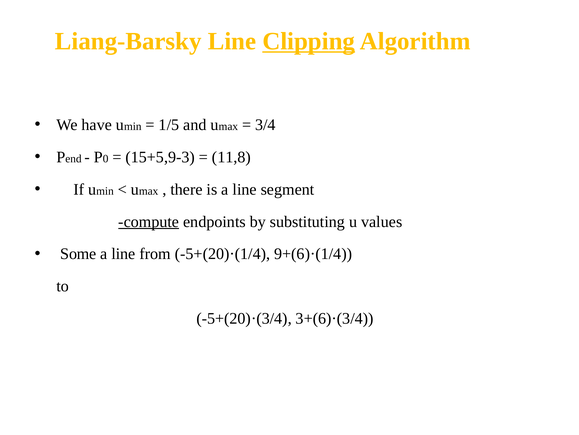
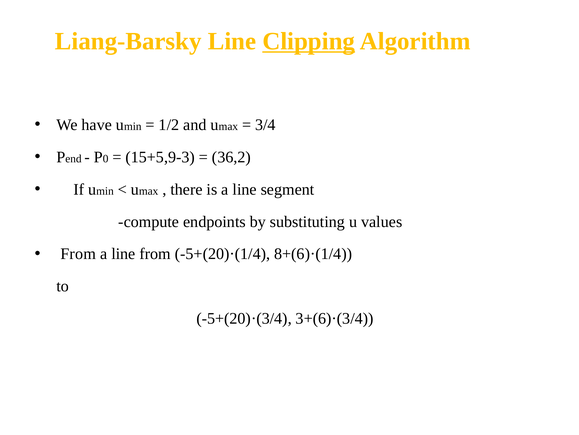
1/5: 1/5 -> 1/2 (169, 125)
11,8: 11,8 -> 36,2 (231, 157)
compute underline: present -> none (149, 221)
Some: Some -> From (78, 254)
9+(6)·(1/4: 9+(6)·(1/4 -> 8+(6)·(1/4 (313, 254)
